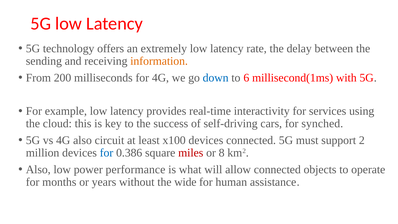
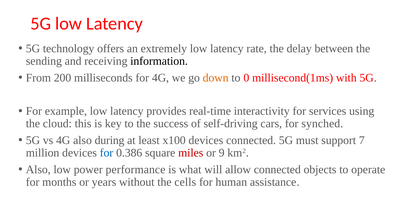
information colour: orange -> black (159, 61)
down colour: blue -> orange (216, 78)
6: 6 -> 0 (246, 78)
circuit: circuit -> during (110, 140)
2: 2 -> 7 (362, 140)
8: 8 -> 9 (222, 153)
wide: wide -> cells (185, 182)
